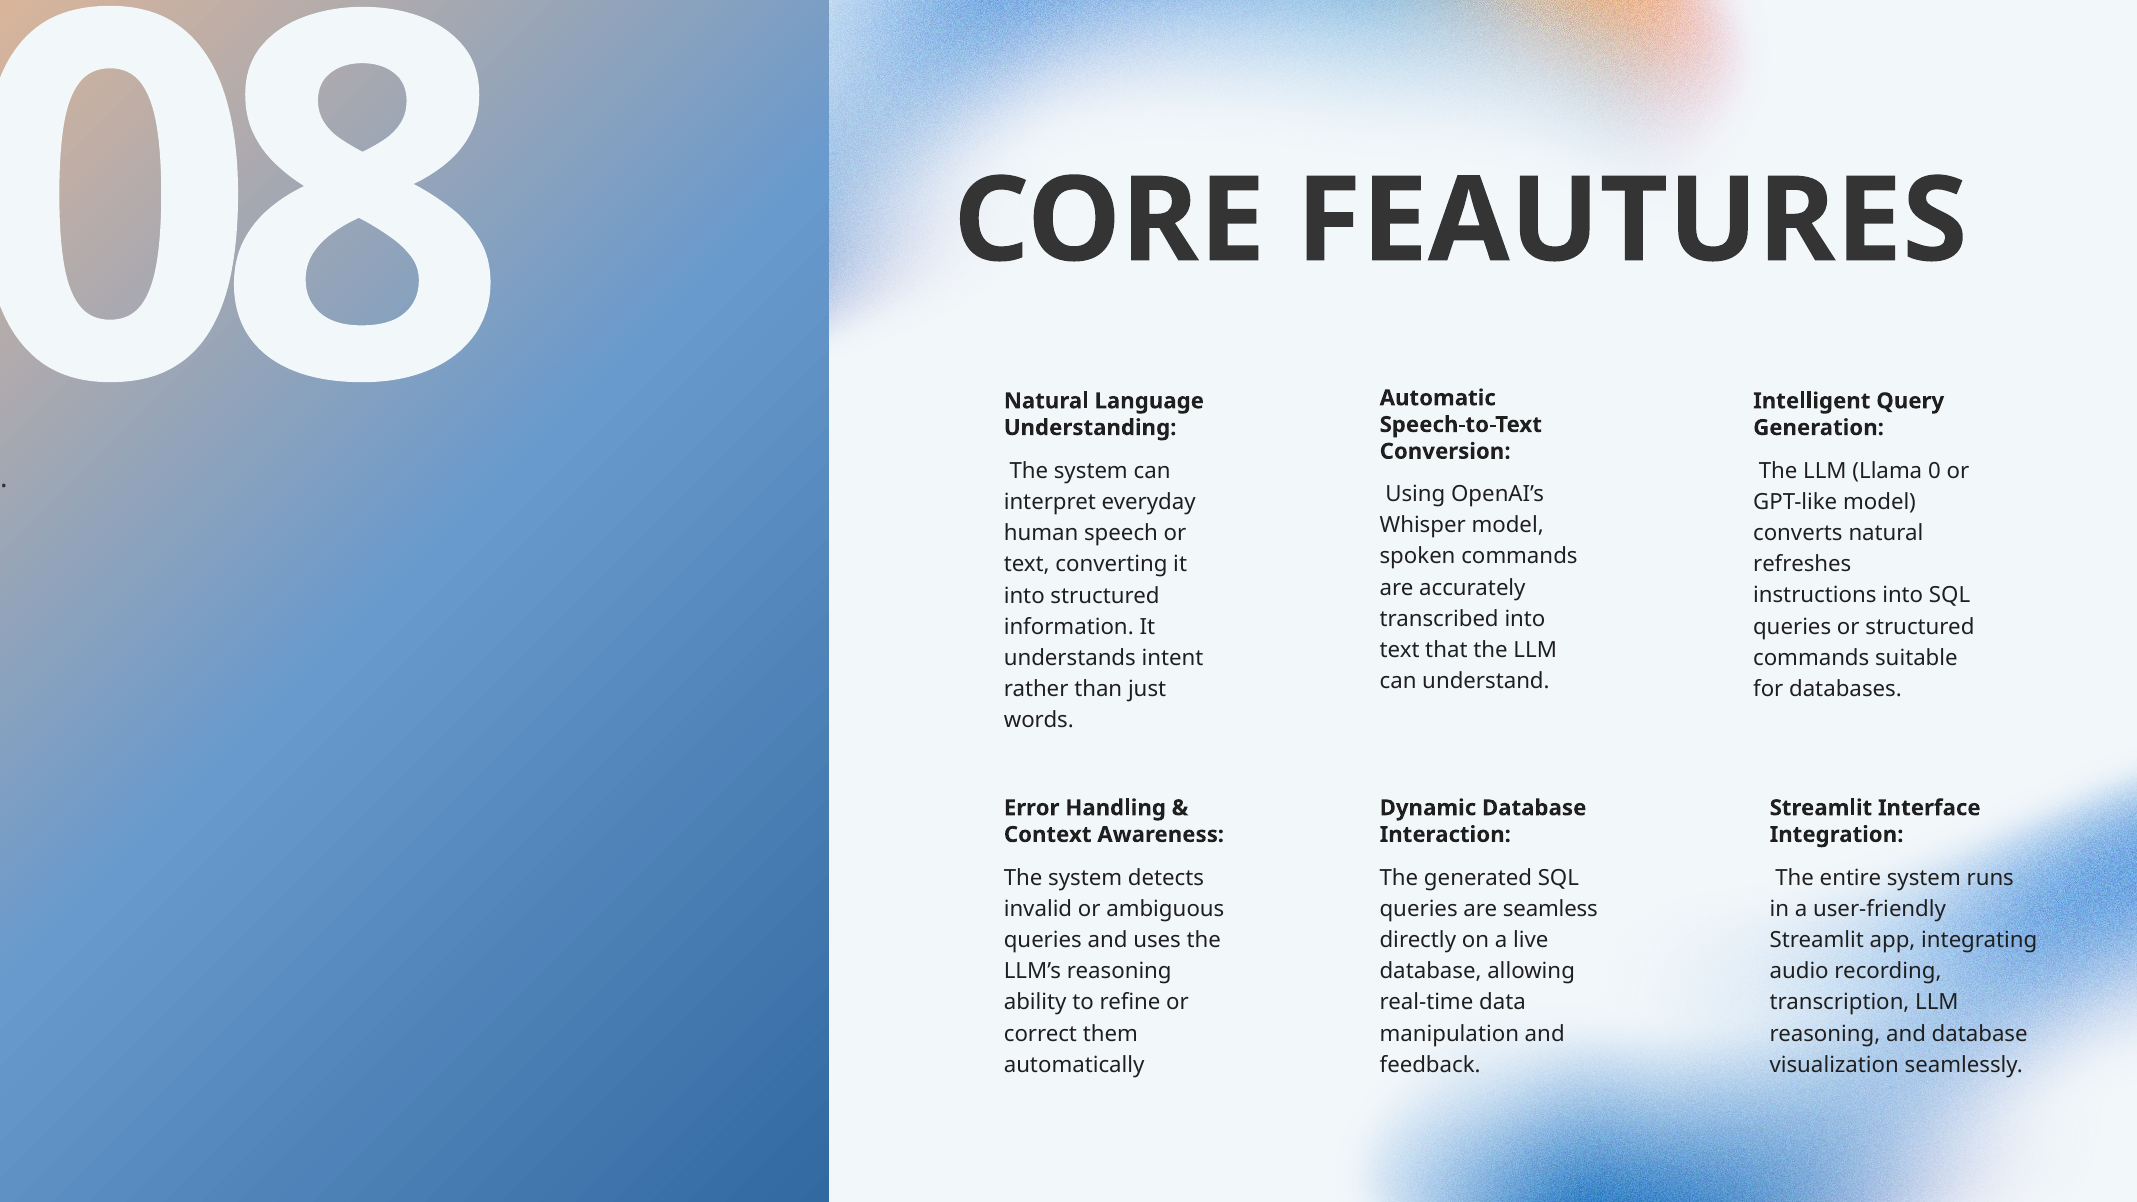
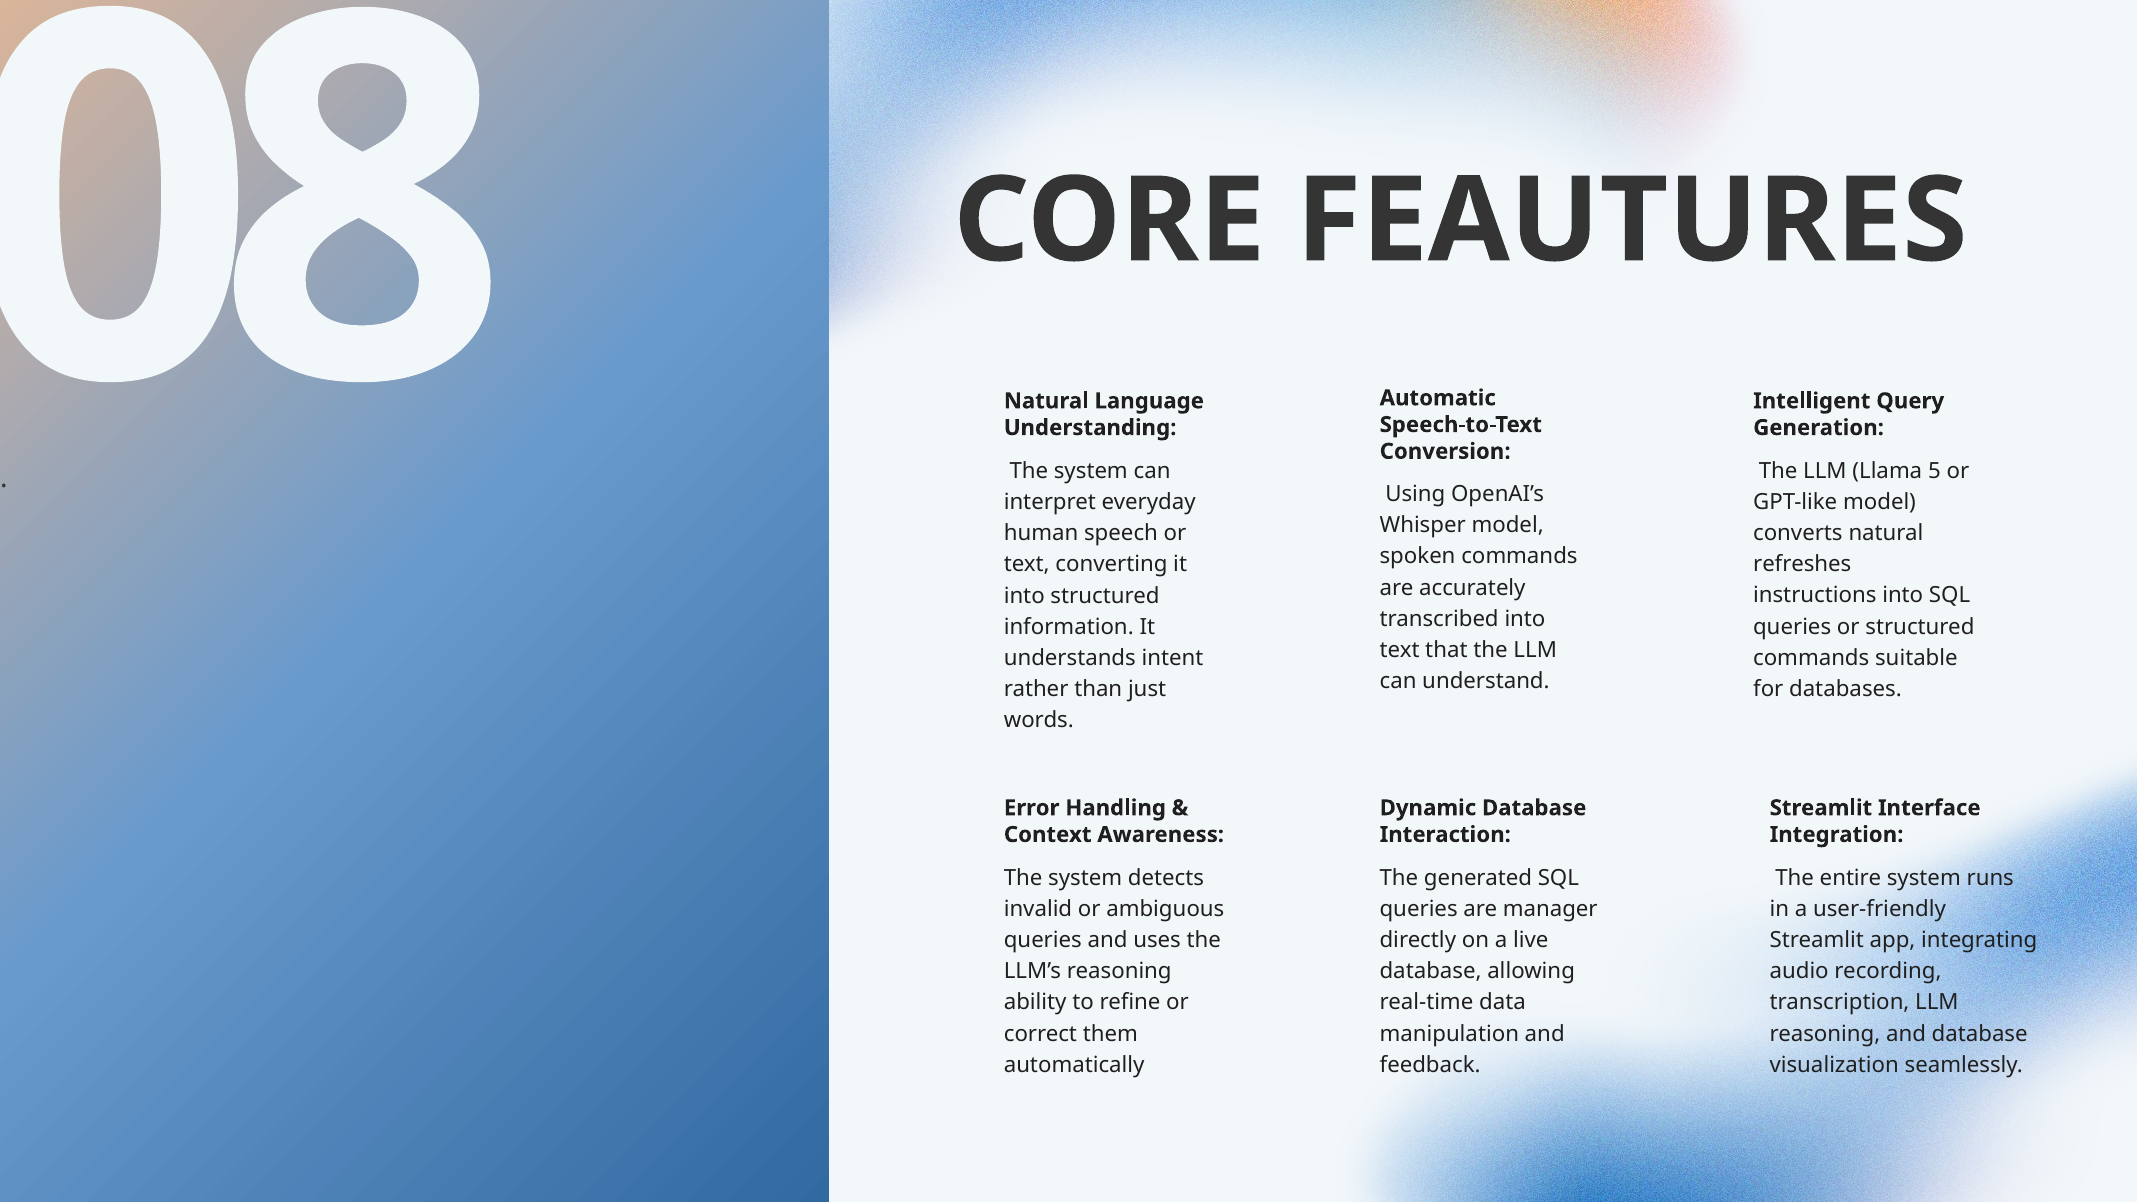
0: 0 -> 5 (1934, 471)
seamless: seamless -> manager (1550, 909)
